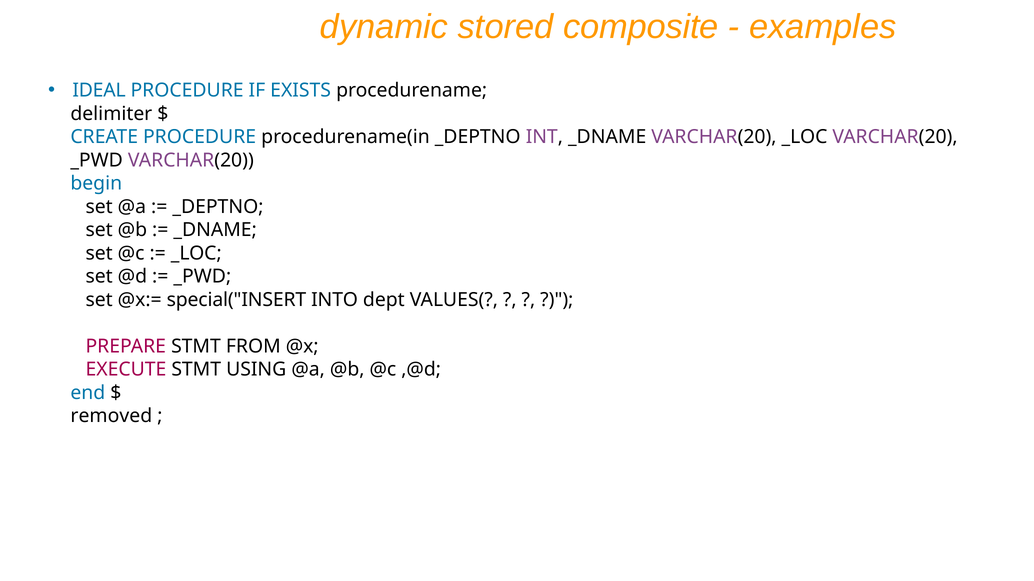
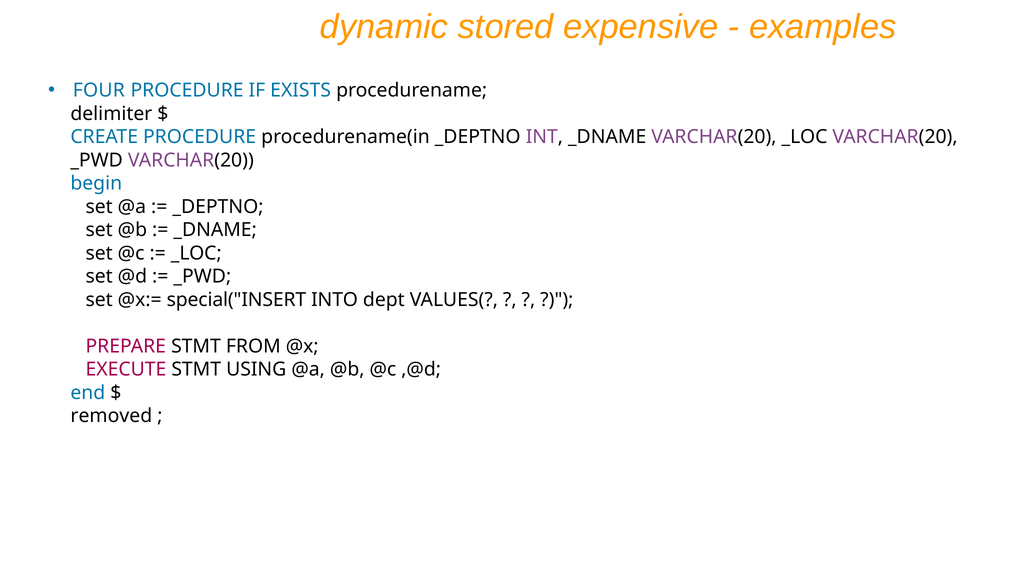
composite: composite -> expensive (641, 27)
IDEAL: IDEAL -> FOUR (99, 91)
